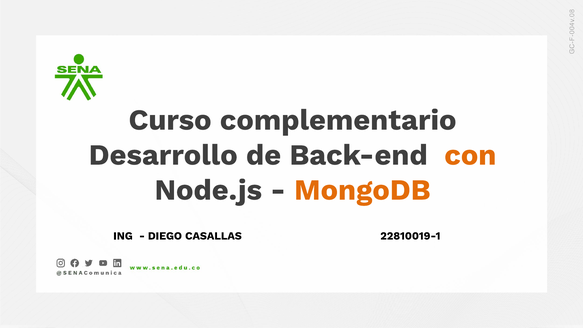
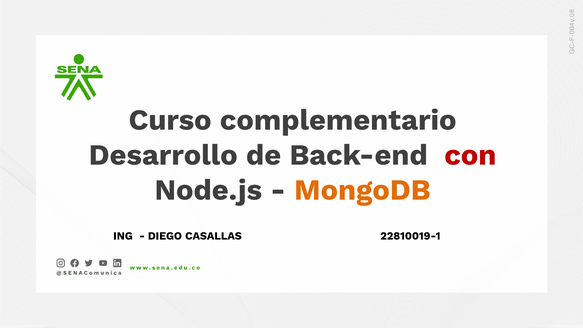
con colour: orange -> red (470, 155)
